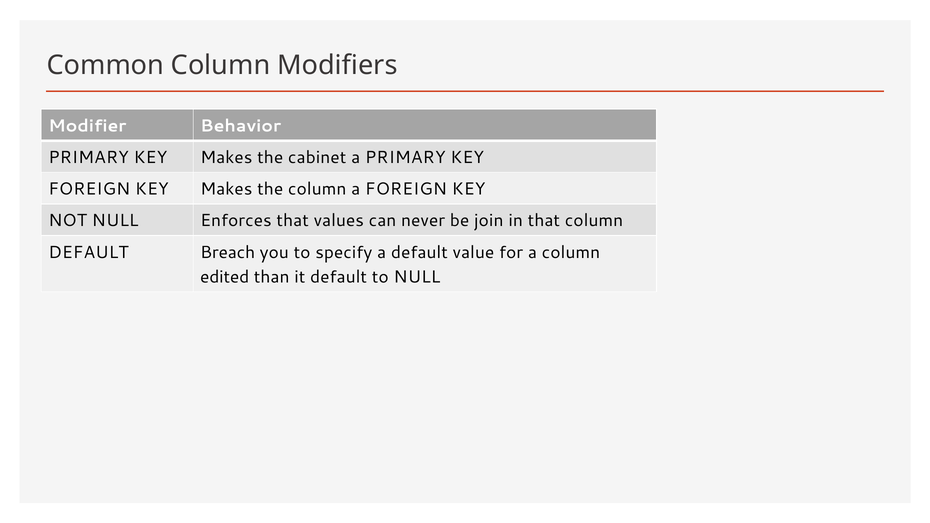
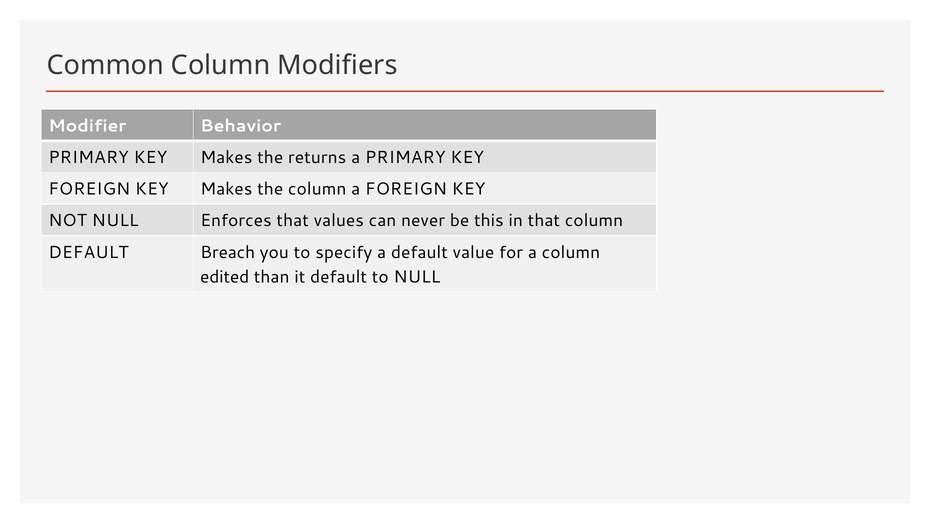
cabinet: cabinet -> returns (317, 158)
join: join -> this (489, 221)
